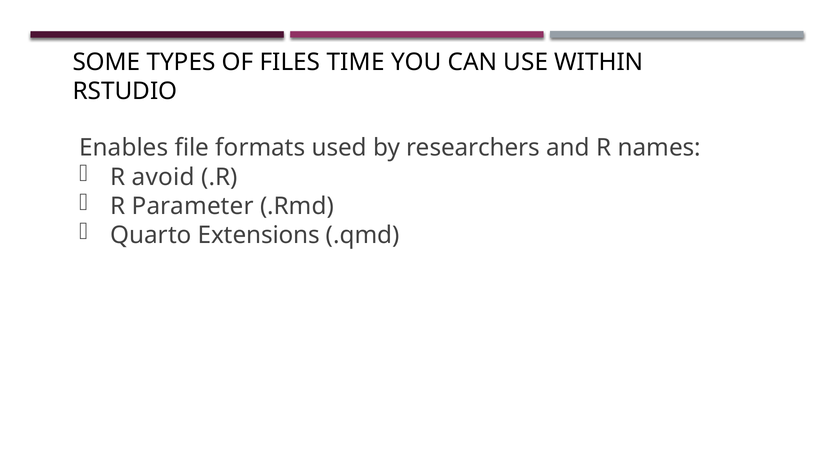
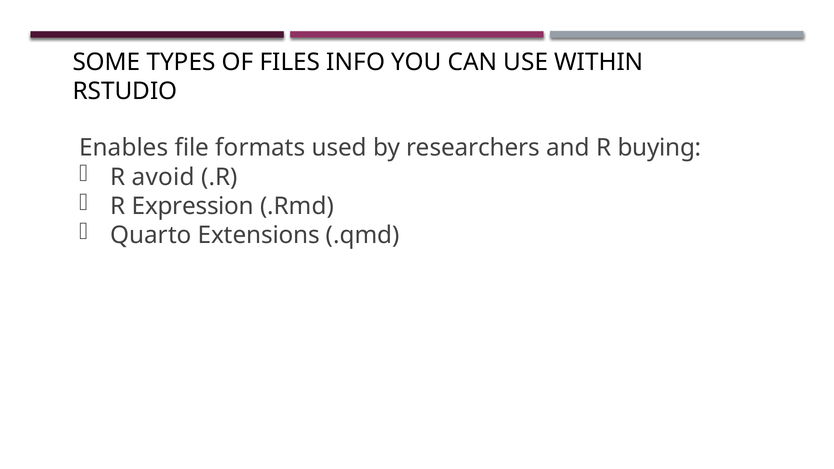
TIME: TIME -> INFO (356, 62)
names: names -> buying (659, 148)
Parameter: Parameter -> Expression (193, 206)
